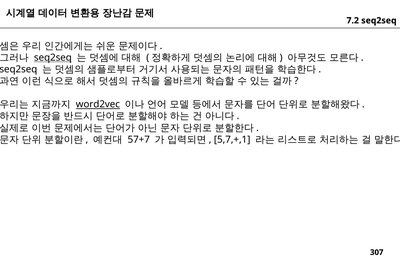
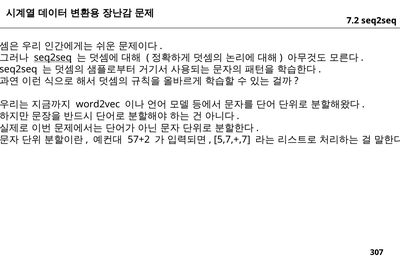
word2vec underline: present -> none (98, 104)
57+7: 57+7 -> 57+2 (139, 139)
5,7,+,1: 5,7,+,1 -> 5,7,+,7 (232, 139)
